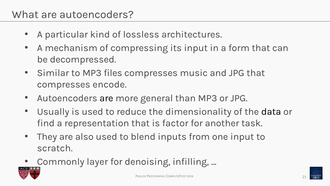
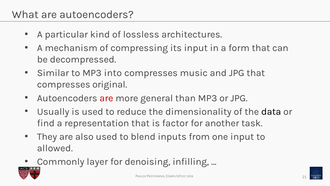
files: files -> into (113, 73)
encode: encode -> original (110, 84)
are colour: black -> red (106, 98)
scratch: scratch -> allowed (55, 148)
